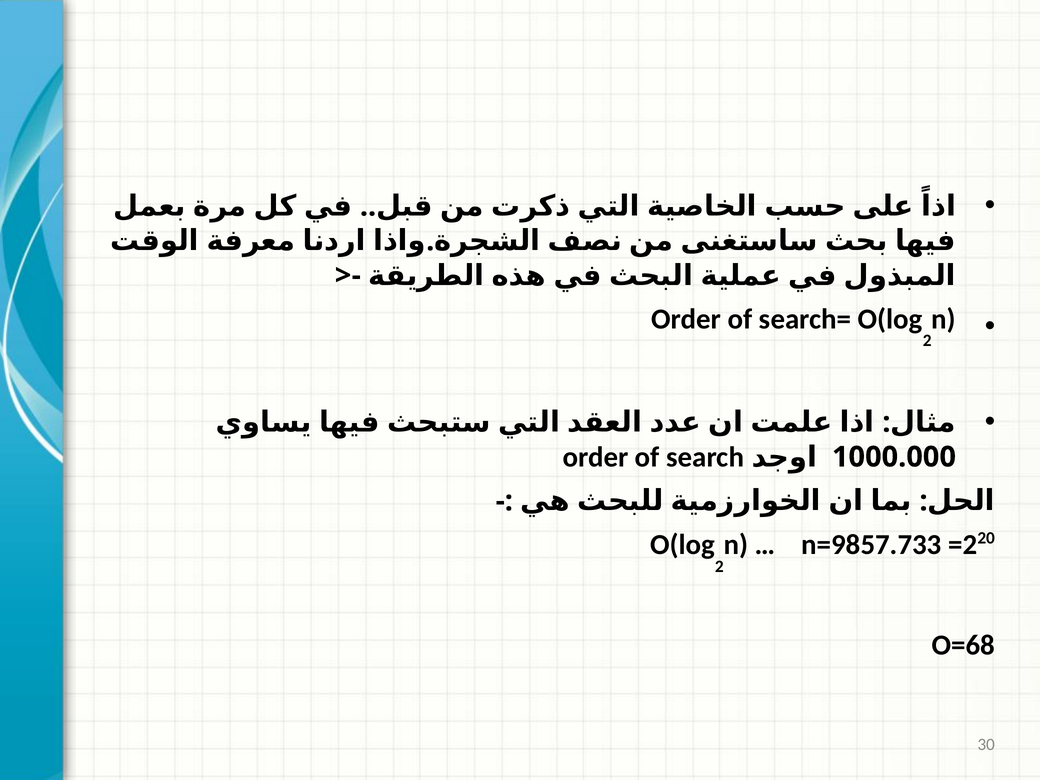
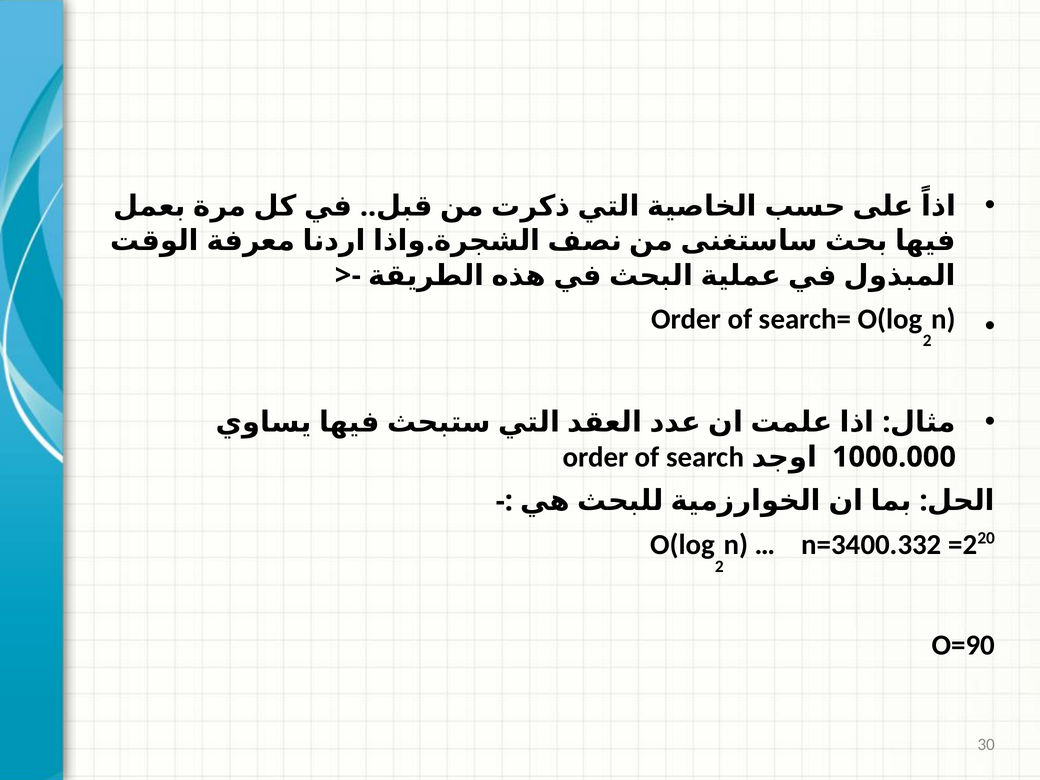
n=9857.733: n=9857.733 -> n=3400.332 (871, 545)
O=68: O=68 -> O=90 (963, 645)
